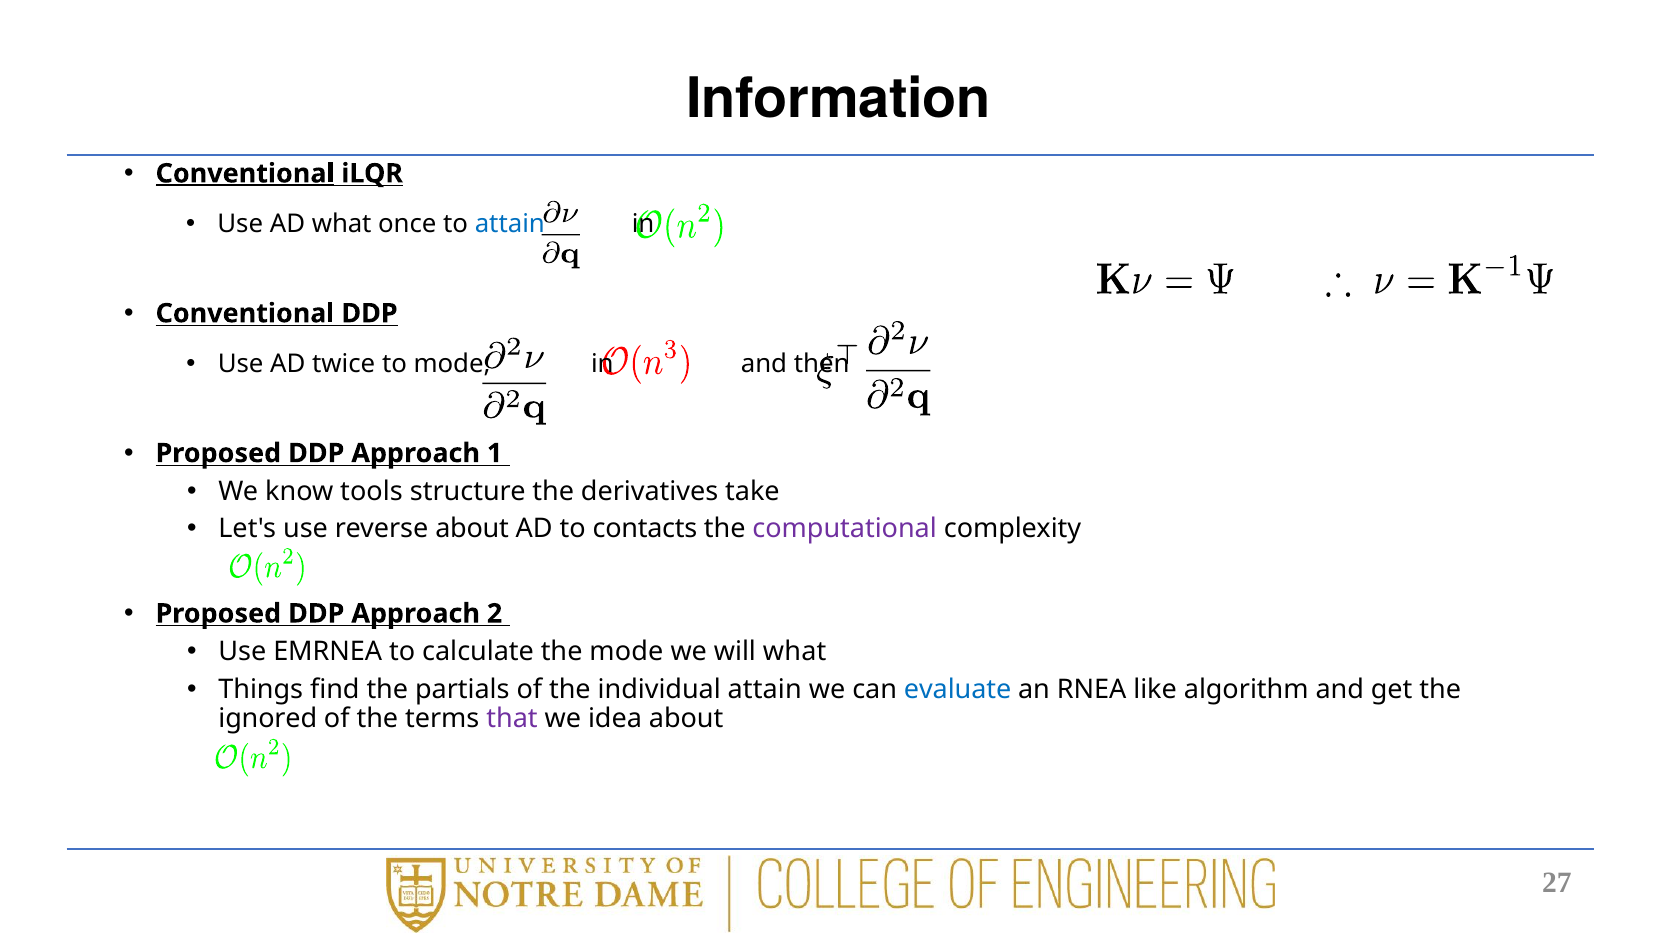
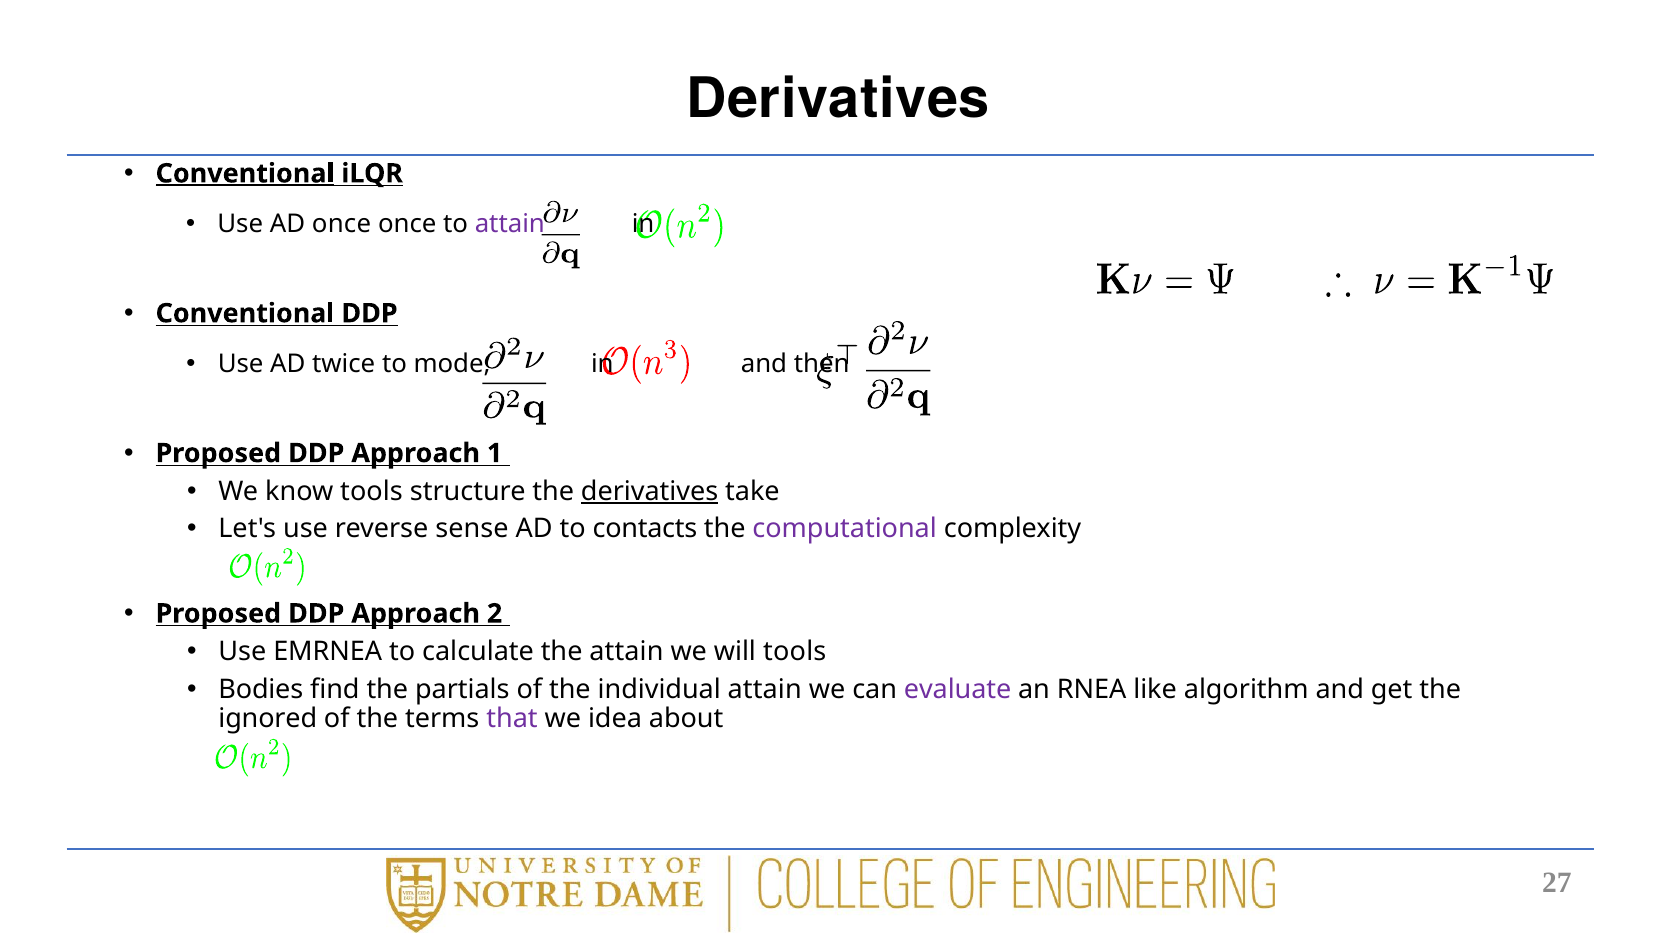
Information: Information -> Derivatives (838, 99)
AD what: what -> once (342, 224)
attain colour: blue -> purple (510, 224)
derivatives underline: none -> present (650, 491)
reverse about: about -> sense (472, 529)
the mode: mode -> attain (626, 652)
will what: what -> tools (795, 652)
Things: Things -> Bodies (261, 690)
evaluate colour: blue -> purple (958, 690)
